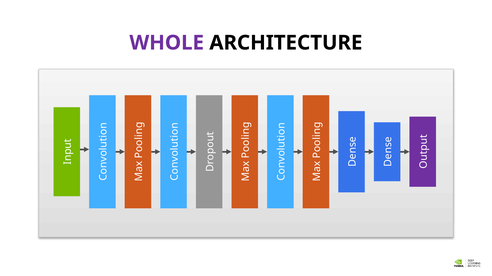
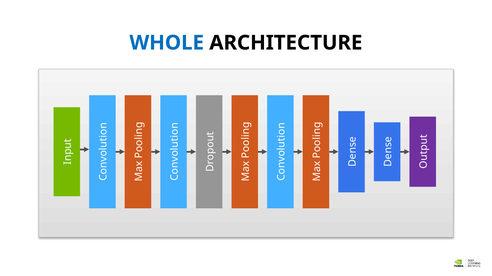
WHOLE colour: purple -> blue (167, 43)
